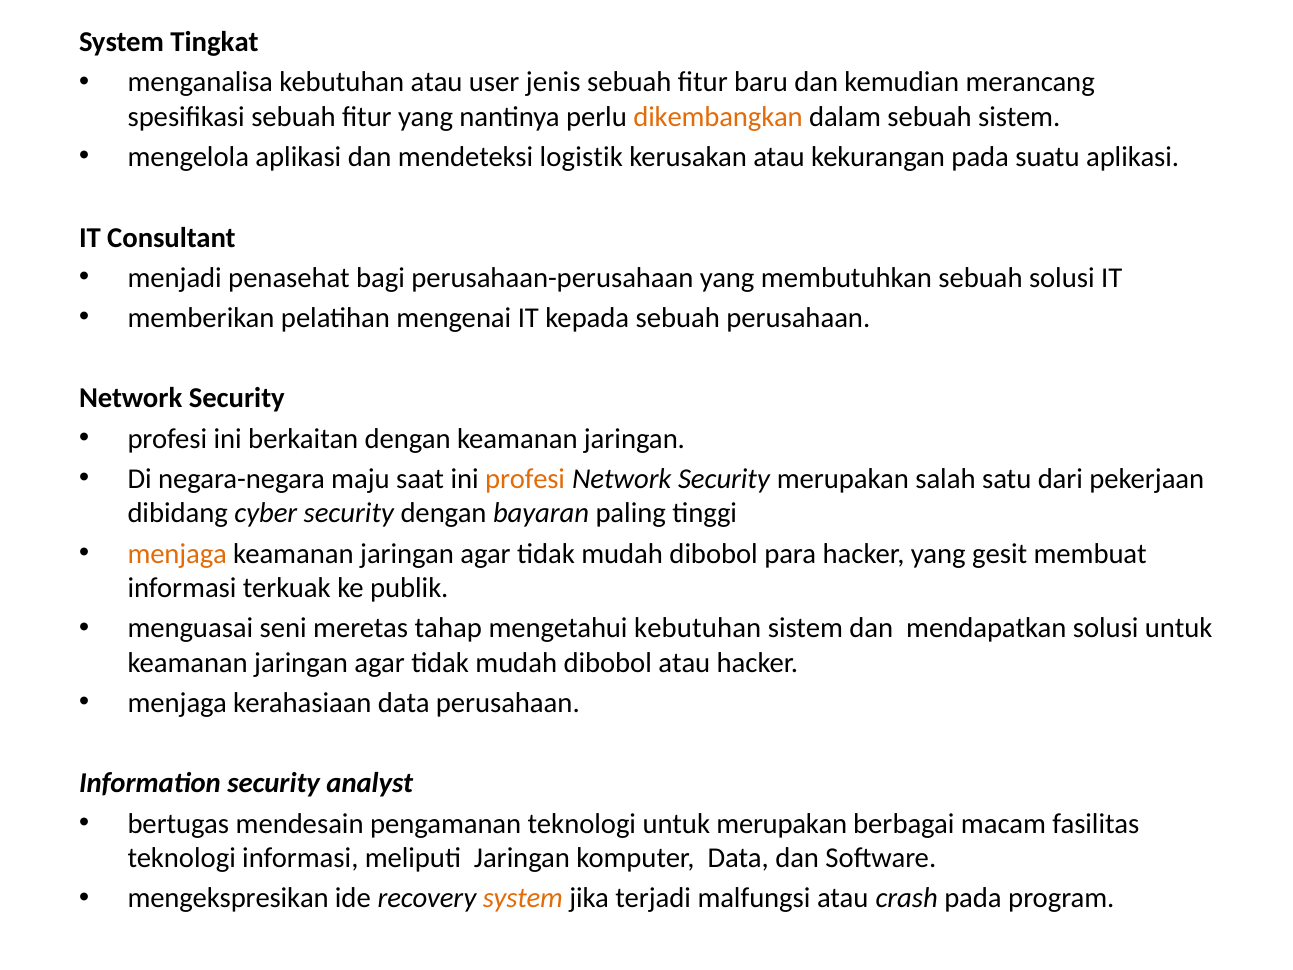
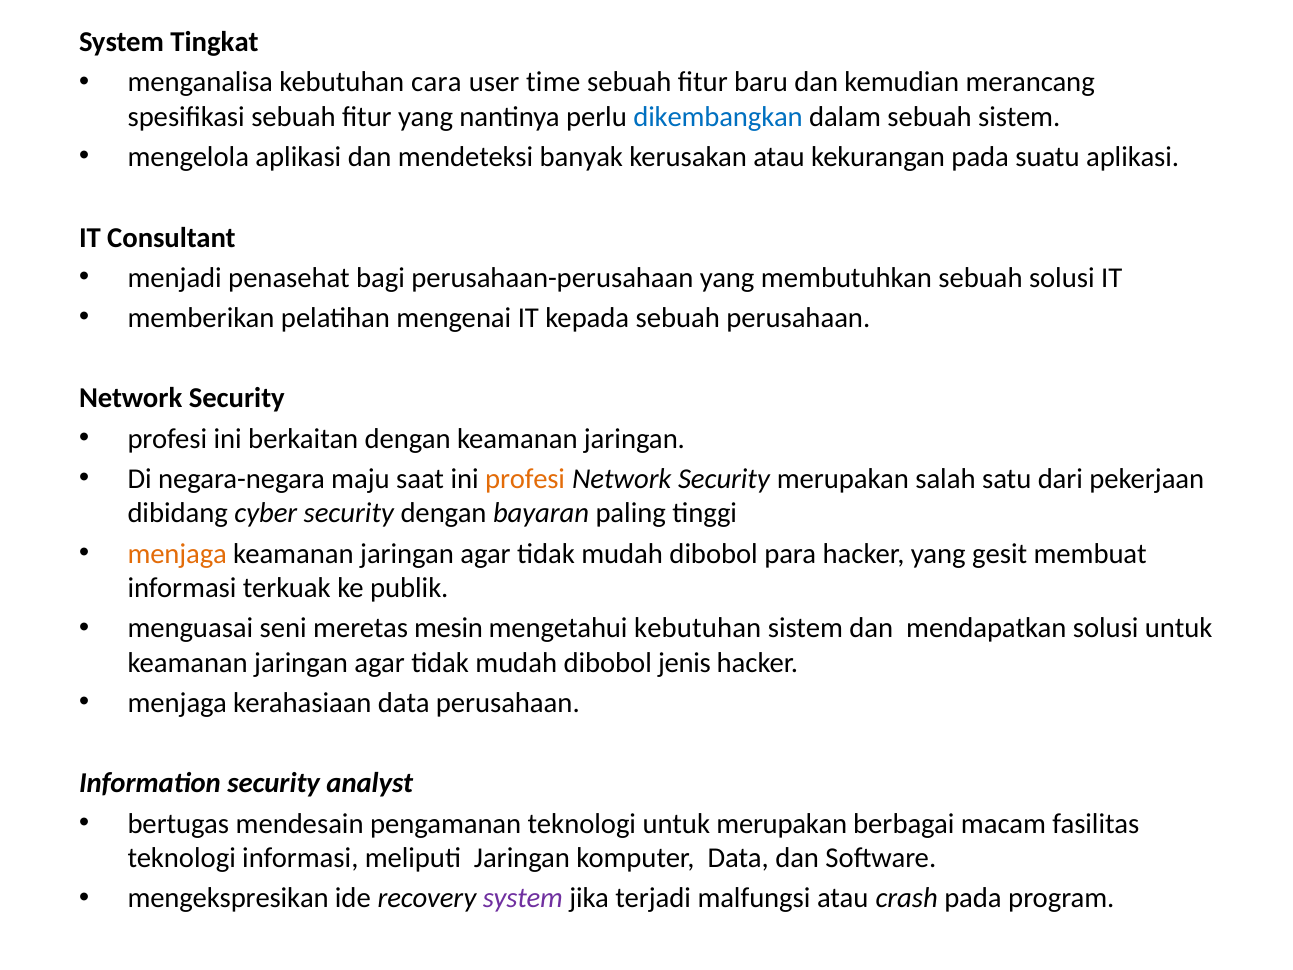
kebutuhan atau: atau -> cara (436, 82)
jenis: jenis -> time (553, 82)
dikembangkan colour: orange -> blue (718, 117)
logistik: logistik -> banyak (581, 157)
tahap: tahap -> mesin (448, 628)
dibobol atau: atau -> jenis (684, 663)
system colour: orange -> purple (523, 898)
